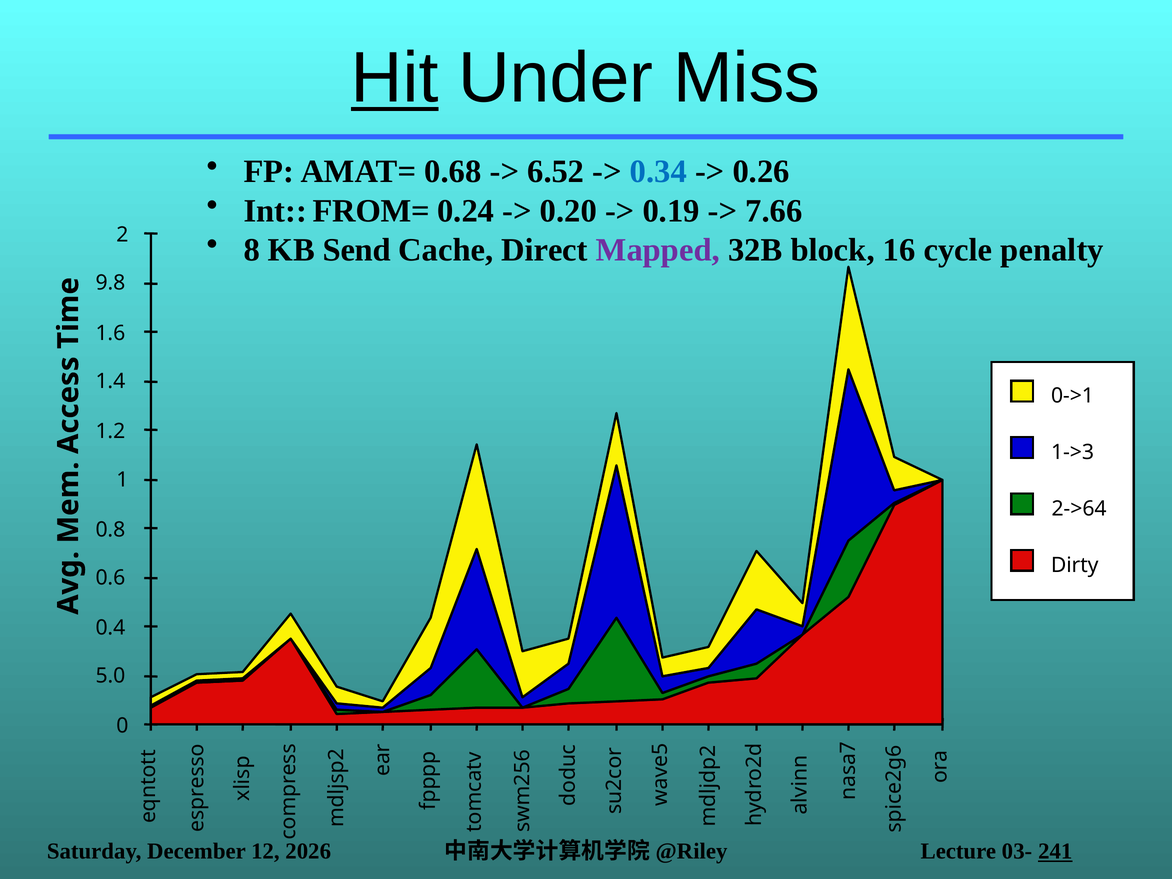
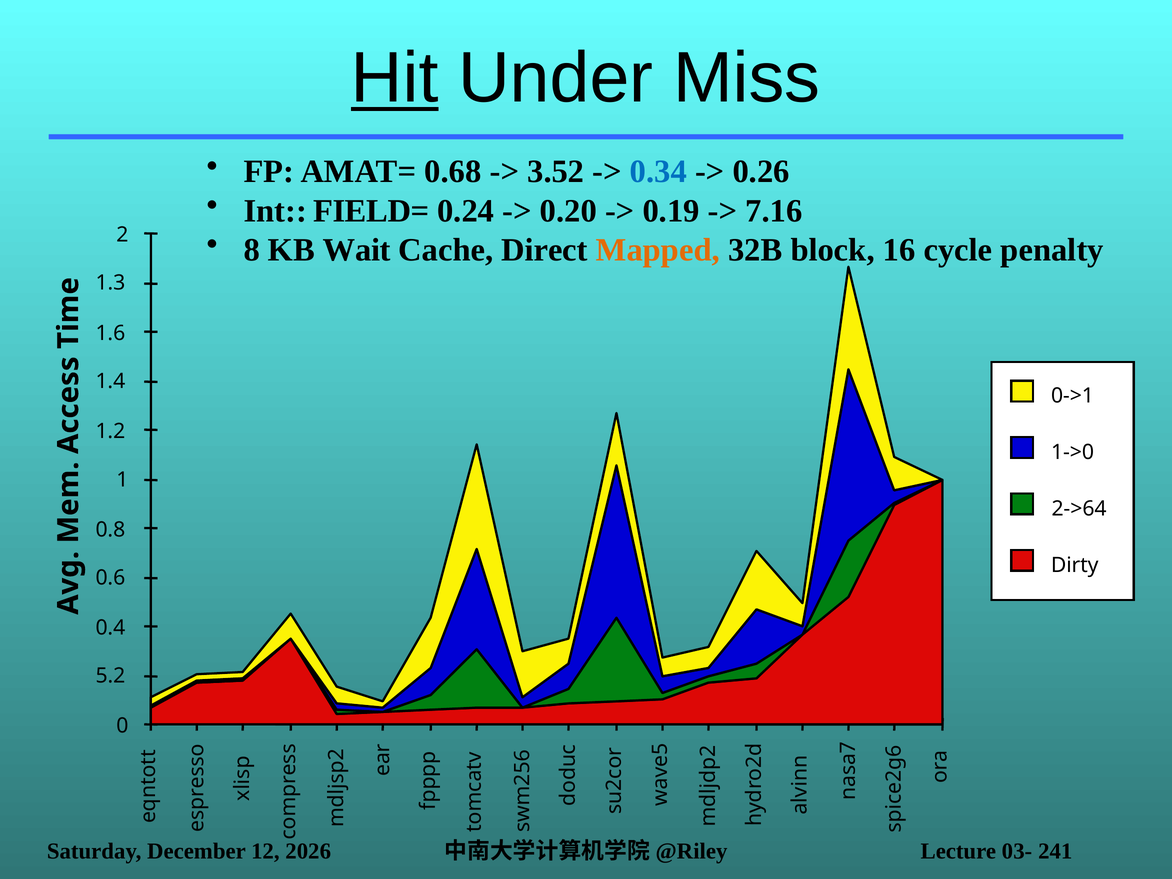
6.52: 6.52 -> 3.52 (556, 172)
FROM=: FROM= -> FIELD= (371, 211)
7.66: 7.66 -> 7.16 (774, 211)
Send: Send -> Wait (357, 250)
Mapped colour: purple -> orange (658, 250)
9.8: 9.8 -> 1.3 (110, 283)
1->3: 1->3 -> 1->0 (1073, 452)
5.0: 5.0 -> 5.2 (110, 676)
241 underline: present -> none (1055, 851)
